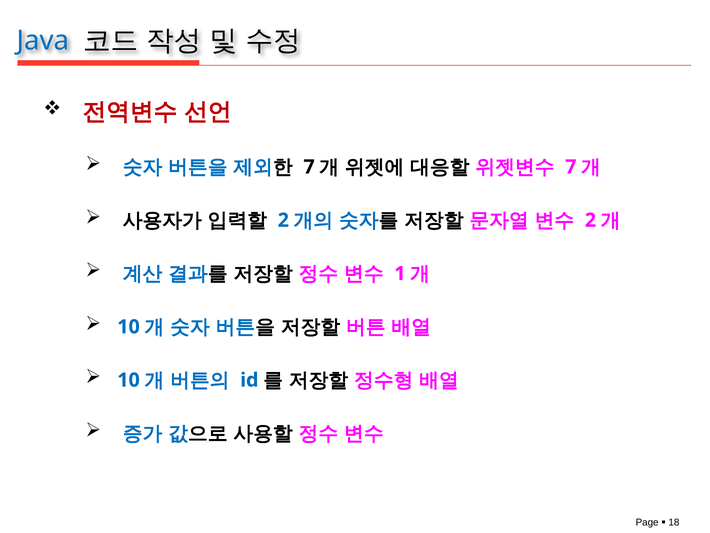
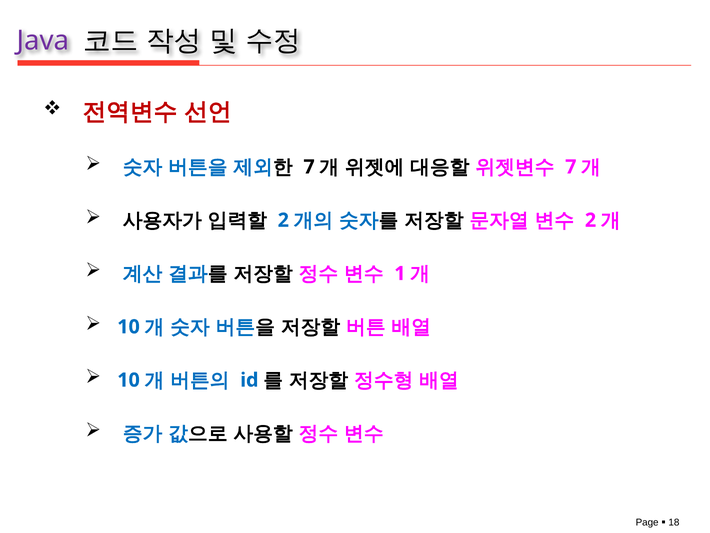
Java colour: blue -> purple (43, 41)
